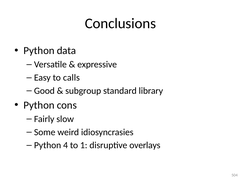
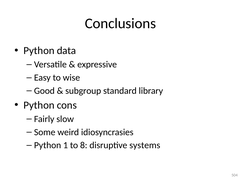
calls: calls -> wise (71, 78)
4: 4 -> 1 (66, 145)
1: 1 -> 8 (84, 145)
overlays: overlays -> systems (145, 145)
